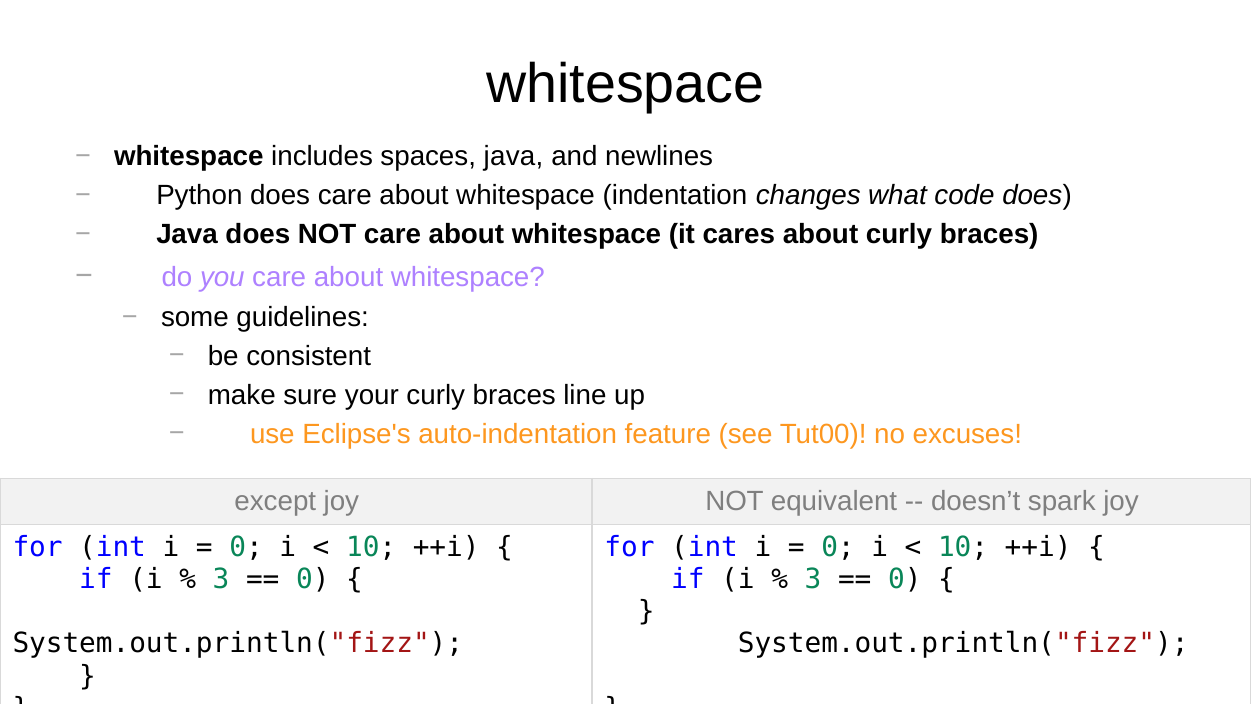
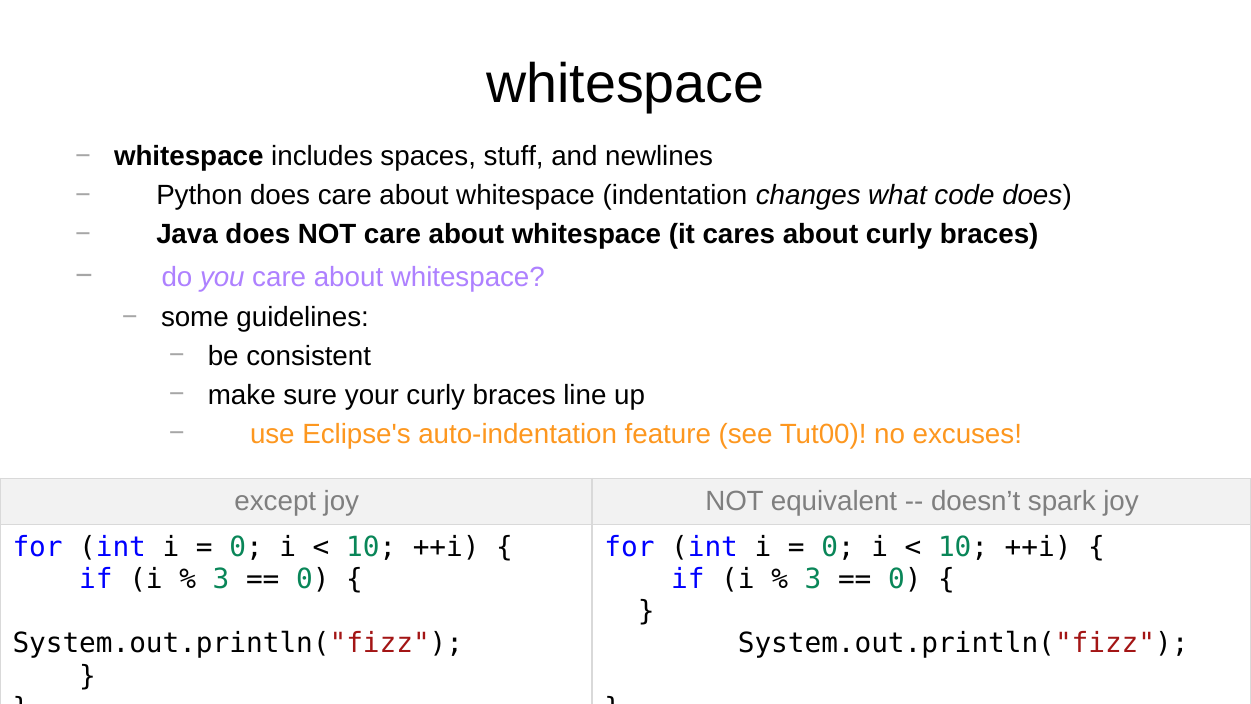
spaces java: java -> stuff (514, 157)
